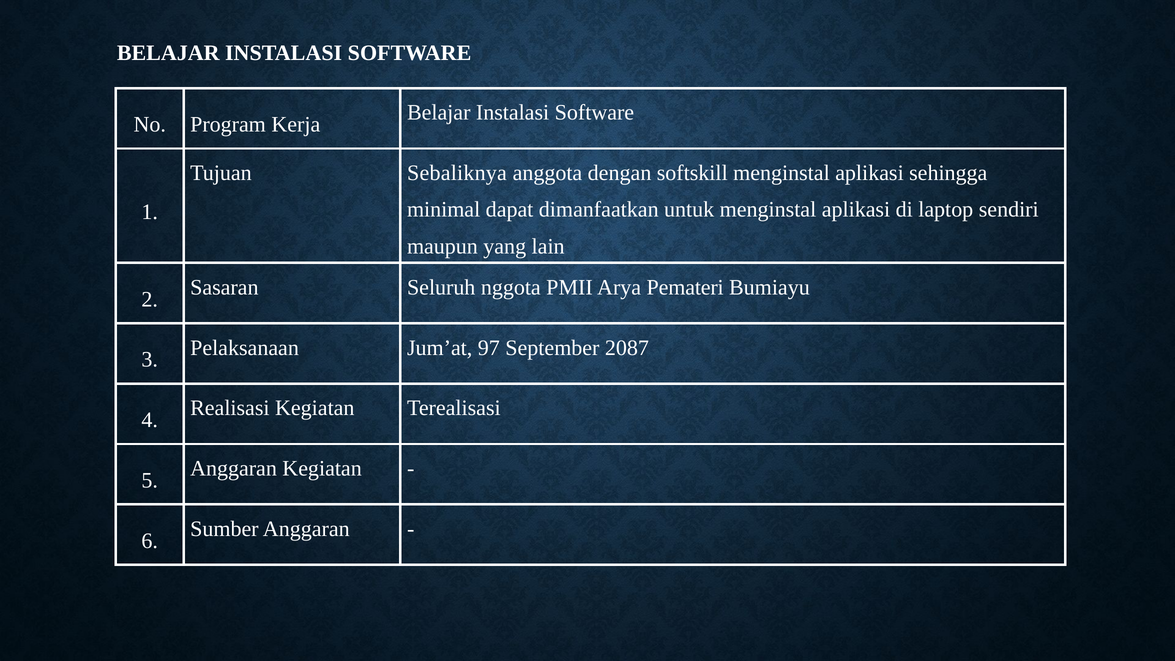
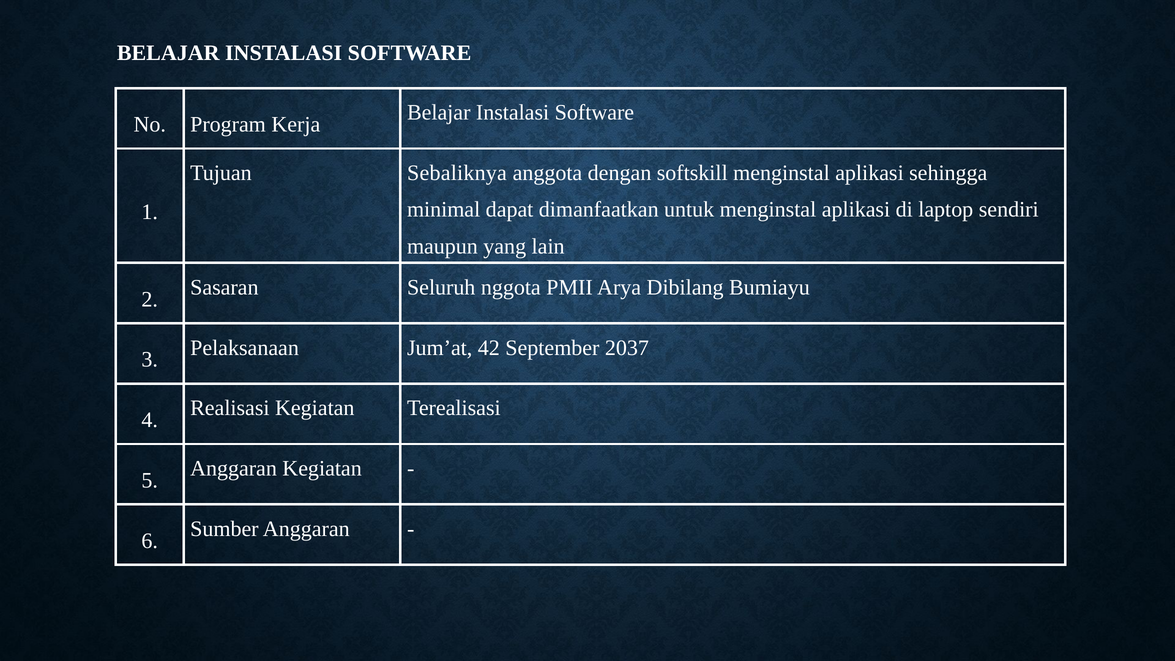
Pemateri: Pemateri -> Dibilang (685, 287)
97: 97 -> 42 (489, 348)
2087: 2087 -> 2037 (627, 348)
